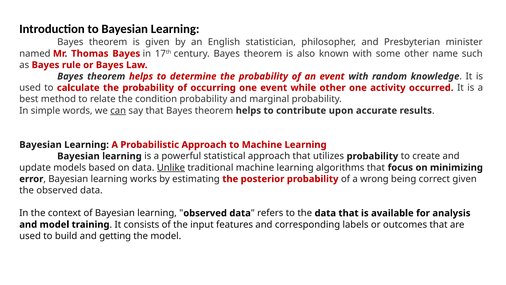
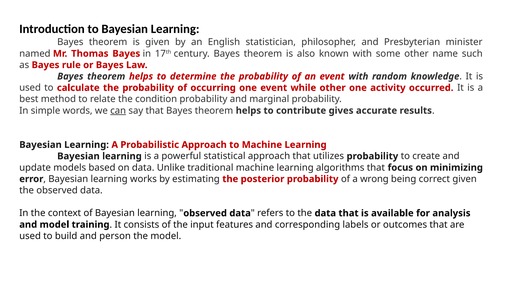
upon: upon -> gives (341, 110)
Unlike underline: present -> none (171, 167)
getting: getting -> person (115, 236)
